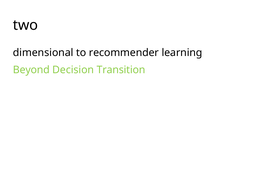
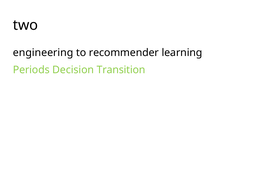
dimensional: dimensional -> engineering (43, 52)
Beyond: Beyond -> Periods (31, 70)
